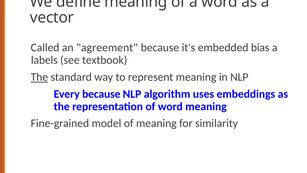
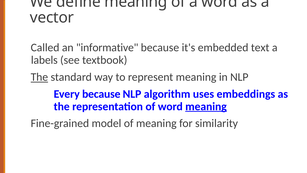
agreement: agreement -> informative (107, 48)
bias: bias -> text (260, 48)
meaning underline: none -> present (206, 106)
